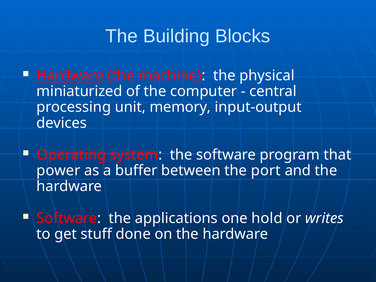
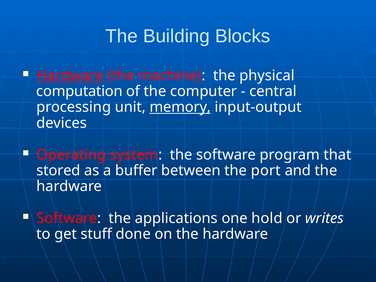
miniaturized: miniaturized -> computation (79, 91)
memory underline: none -> present (180, 107)
power: power -> stored (58, 171)
